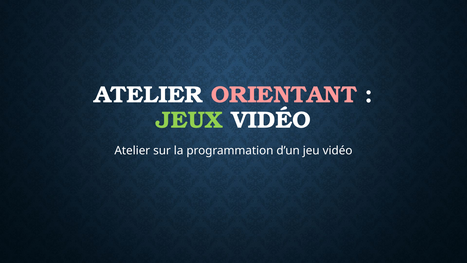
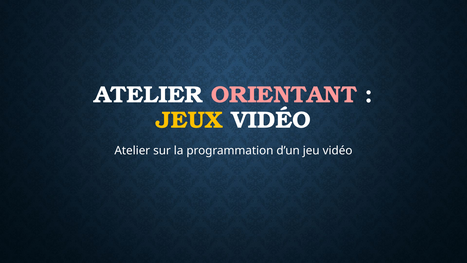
JEUX colour: light green -> yellow (190, 120)
